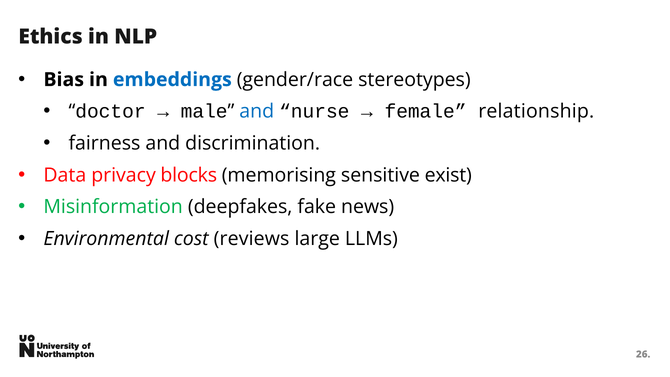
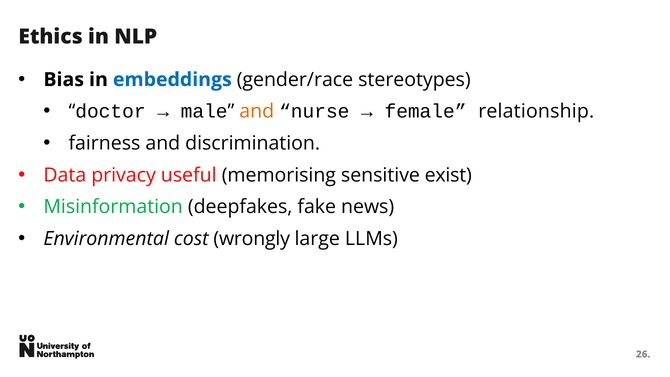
and colour: blue -> orange (257, 111)
blocks: blocks -> useful (189, 175)
reviews: reviews -> wrongly (252, 239)
